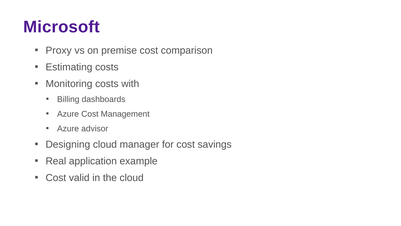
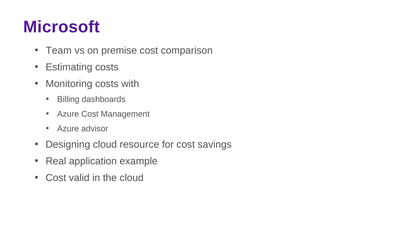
Proxy: Proxy -> Team (59, 50)
manager: manager -> resource (139, 144)
